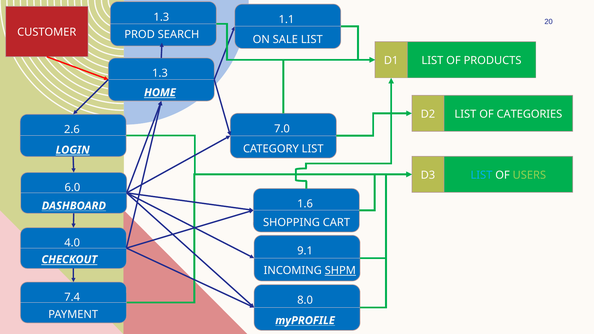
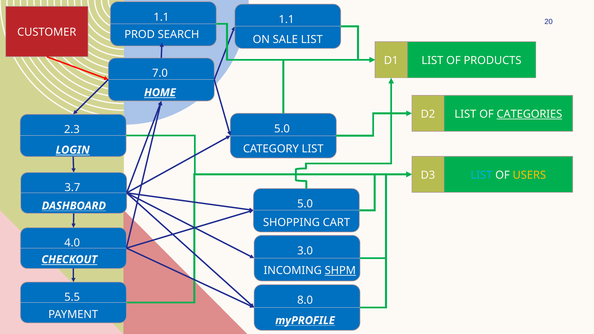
1.3: 1.3 -> 1.1 (161, 17)
1.3: 1.3 -> 7.0 (160, 73)
CATEGORIES underline: none -> present (529, 114)
7.0: 7.0 -> 5.0 (282, 129)
2.6: 2.6 -> 2.3 (72, 130)
USERS colour: light green -> yellow (529, 175)
6.0: 6.0 -> 3.7 (72, 188)
1.6: 1.6 -> 5.0 (305, 204)
9.1: 9.1 -> 3.0 (305, 251)
7.4: 7.4 -> 5.5 (72, 297)
